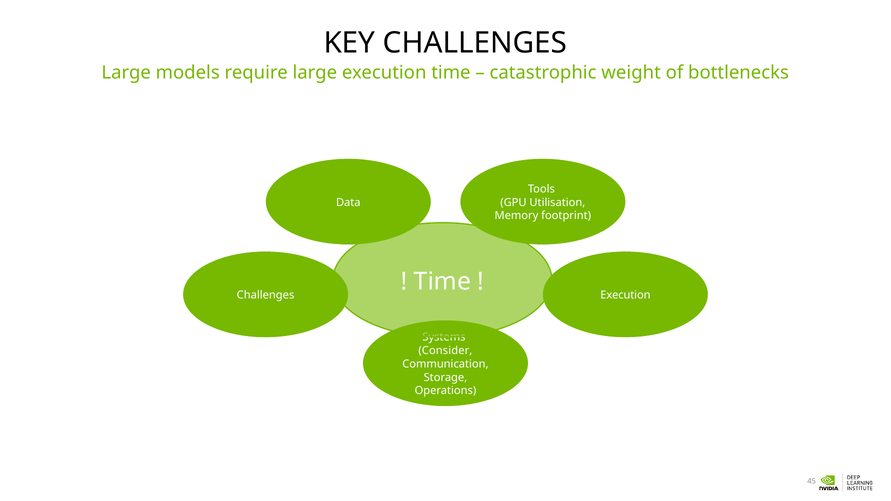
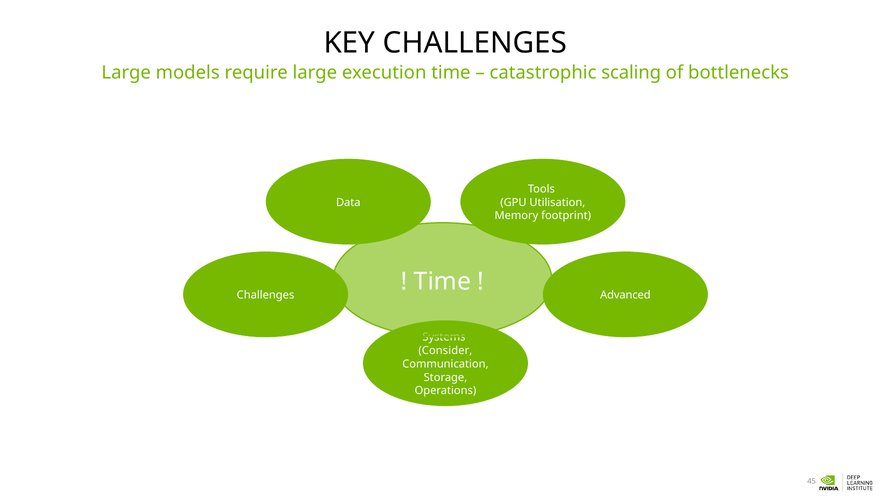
weight: weight -> scaling (631, 73)
Execution: Execution -> Advanced (625, 295)
